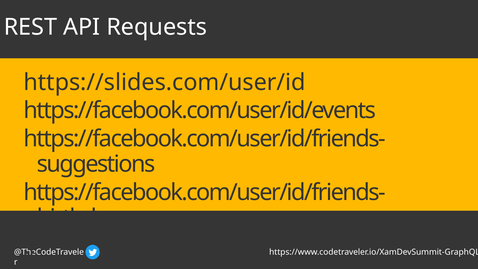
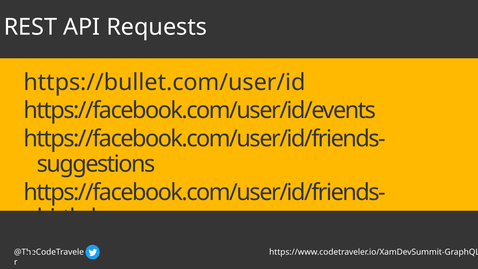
https://slides.com/user/id: https://slides.com/user/id -> https://bullet.com/user/id (165, 82)
